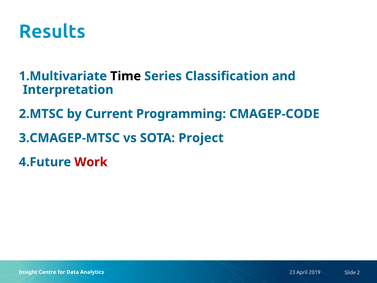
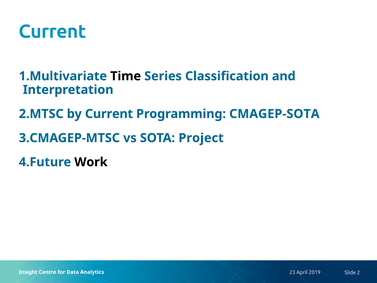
Results: Results -> Current (52, 31)
CMAGEP-CODE: CMAGEP-CODE -> CMAGEP-SOTA (274, 114)
Work colour: red -> black (91, 162)
